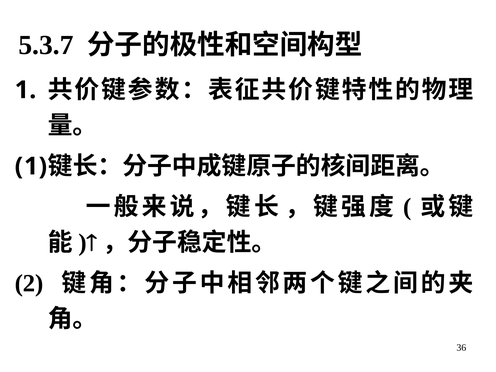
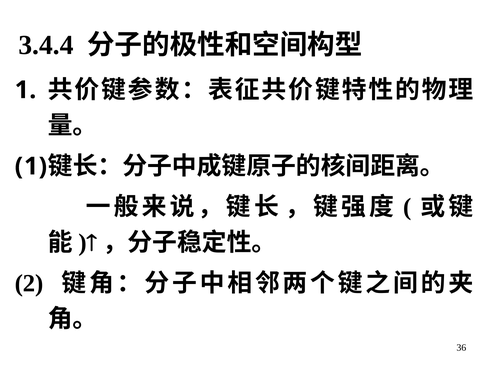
5.3.7: 5.3.7 -> 3.4.4 (46, 45)
